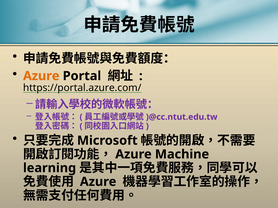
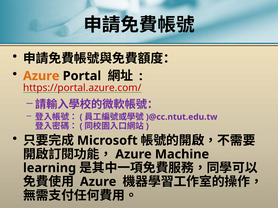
https://portal.azure.com/ colour: black -> red (82, 88)
